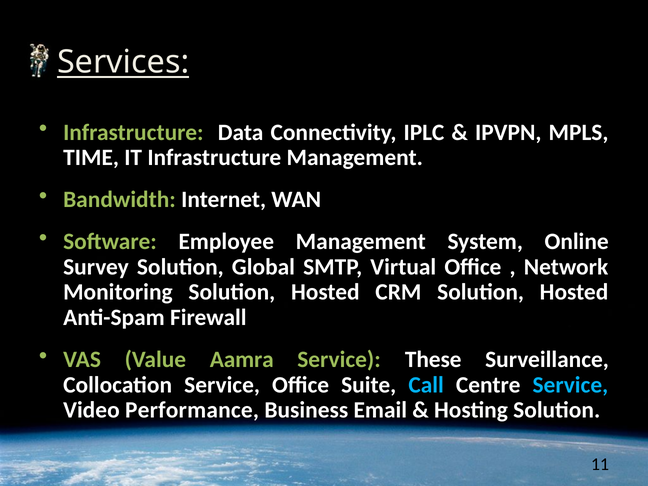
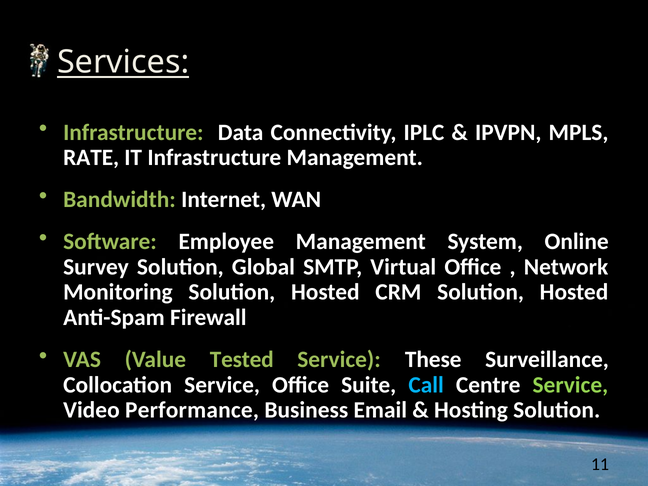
TIME: TIME -> RATE (91, 158)
Aamra: Aamra -> Tested (242, 360)
Service colour: light blue -> light green (570, 385)
